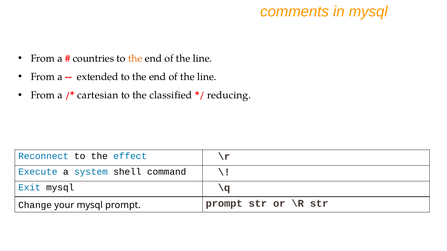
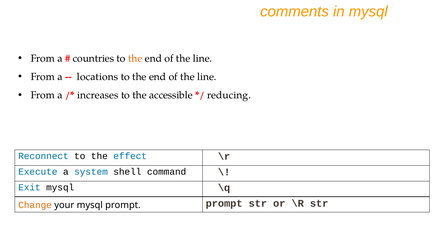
extended: extended -> locations (98, 77)
cartesian: cartesian -> increases (98, 95)
classified: classified -> accessible (171, 95)
Change colour: black -> orange (35, 206)
